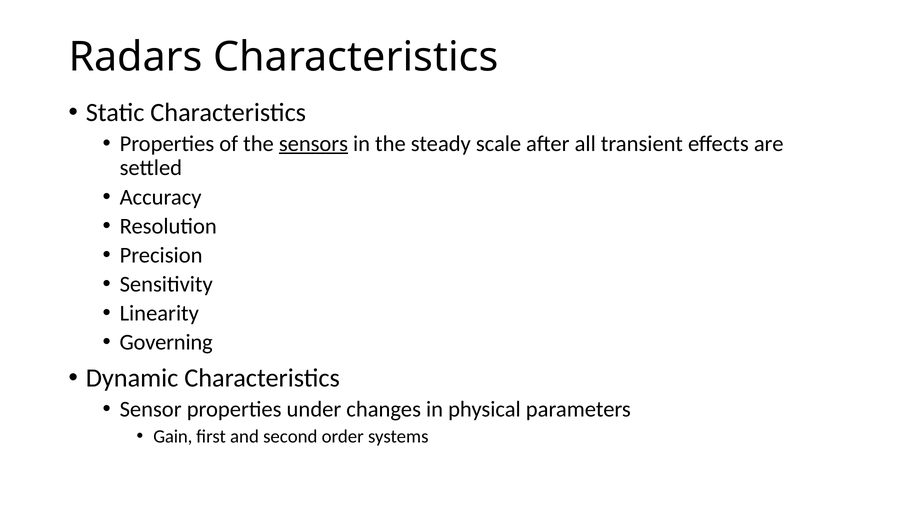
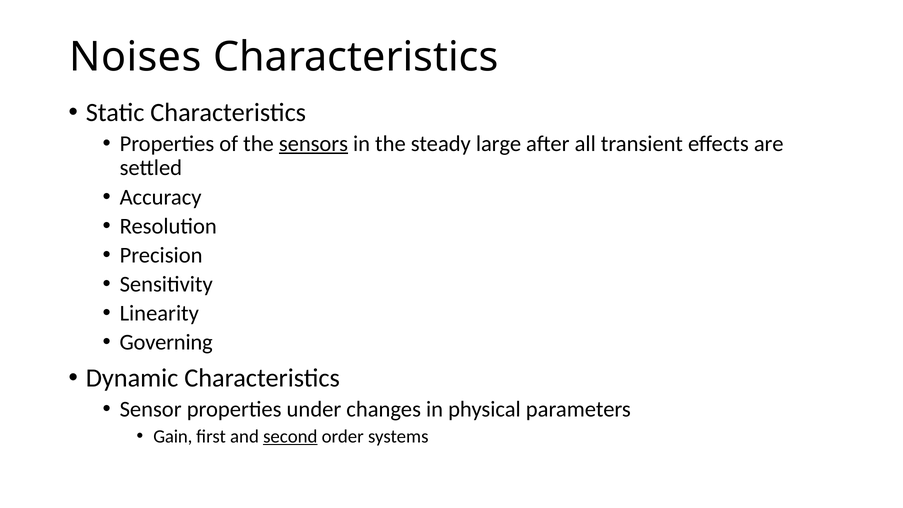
Radars: Radars -> Noises (135, 57)
scale: scale -> large (499, 144)
second underline: none -> present (290, 436)
